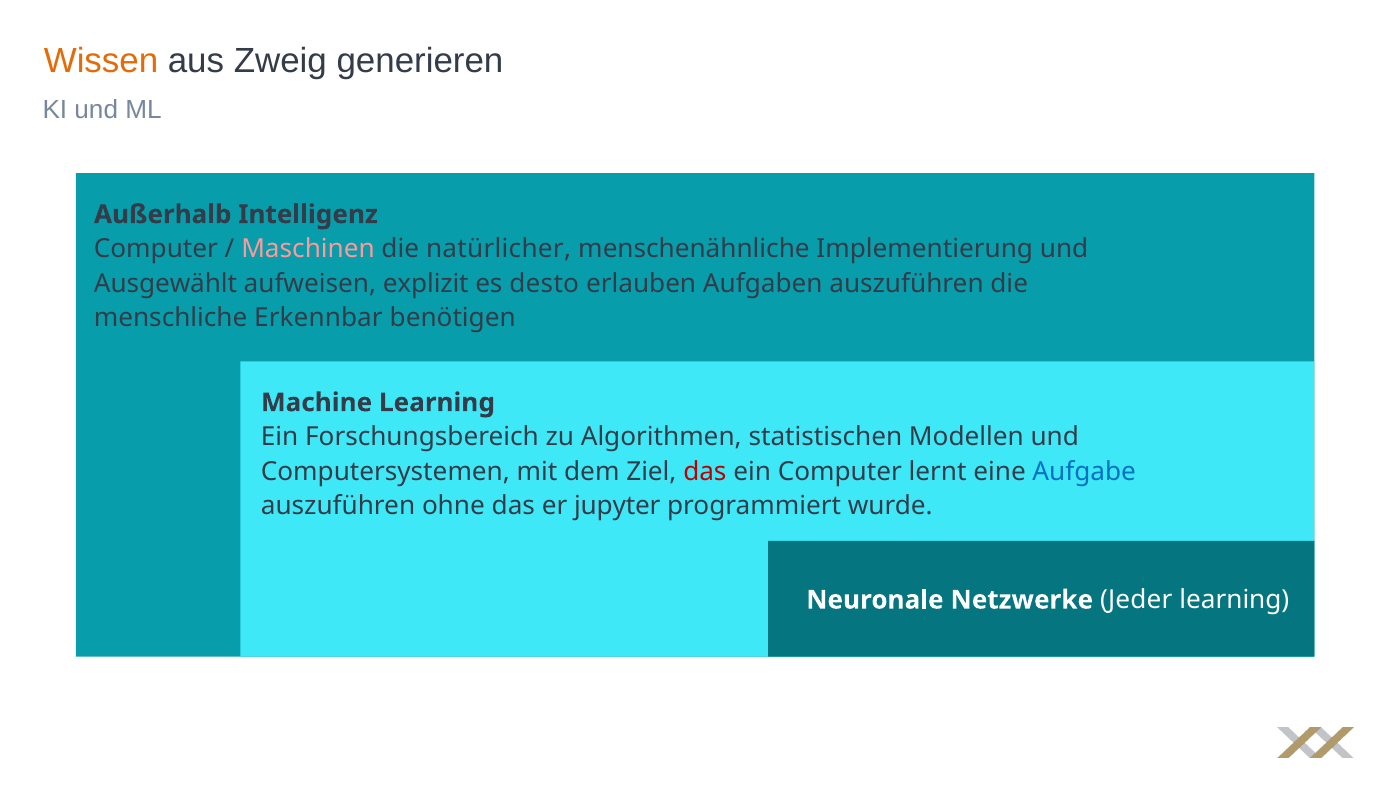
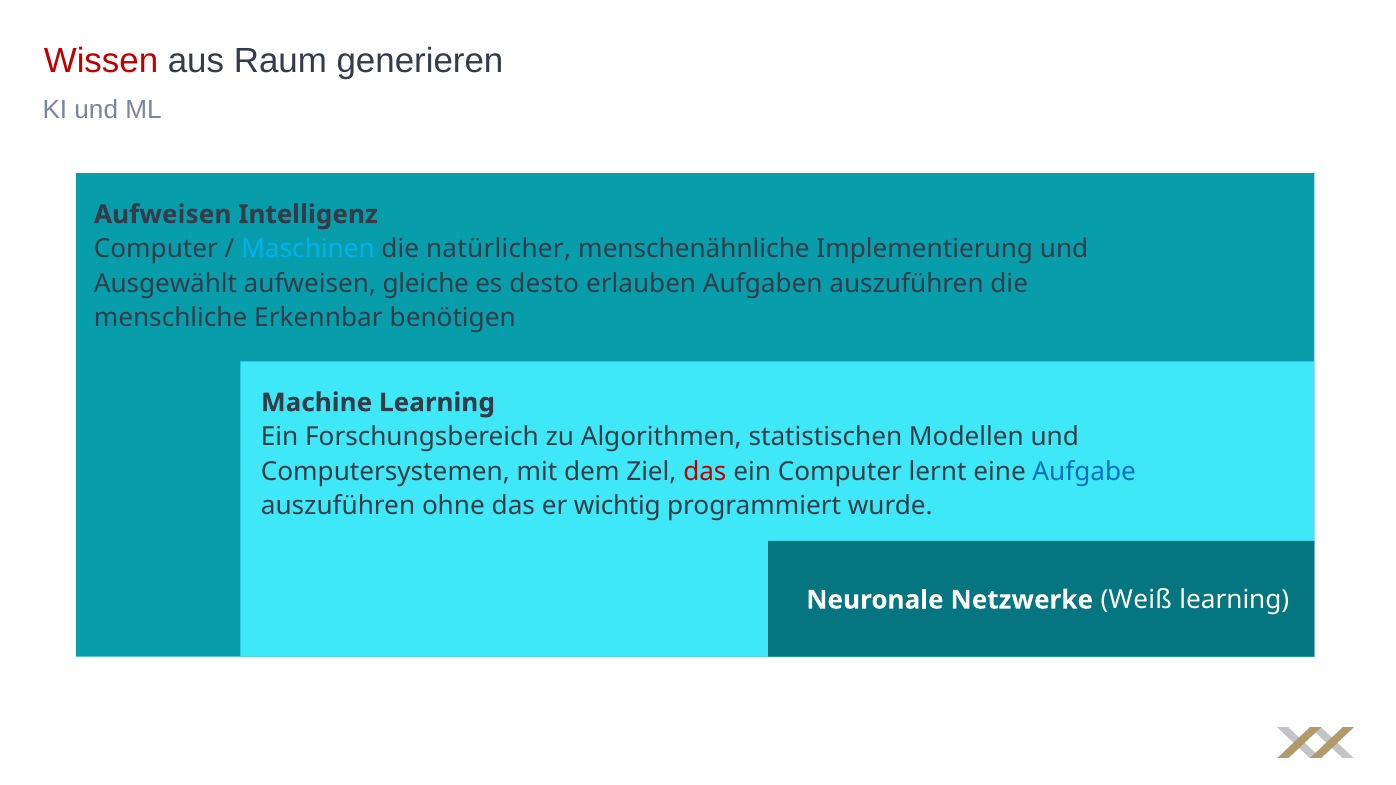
Wissen colour: orange -> red (101, 61)
Zweig: Zweig -> Raum (280, 61)
Außerhalb: Außerhalb -> Aufweisen (163, 215)
Maschinen colour: pink -> light blue (308, 249)
explizit: explizit -> gleiche (426, 284)
jupyter: jupyter -> wichtig (617, 506)
Jeder: Jeder -> Weiß (1136, 600)
